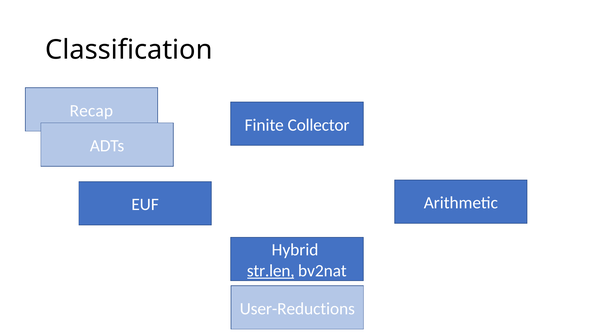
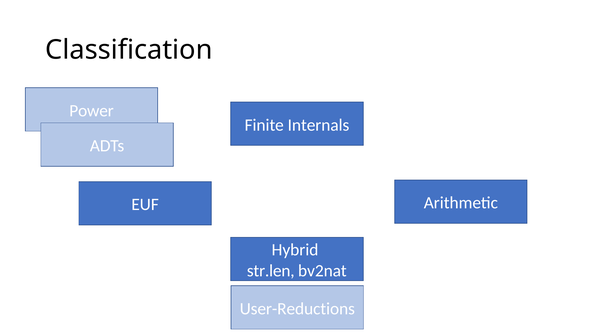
Recap: Recap -> Power (92, 111)
Collector: Collector -> Internals (318, 125)
str.len underline: present -> none (271, 271)
